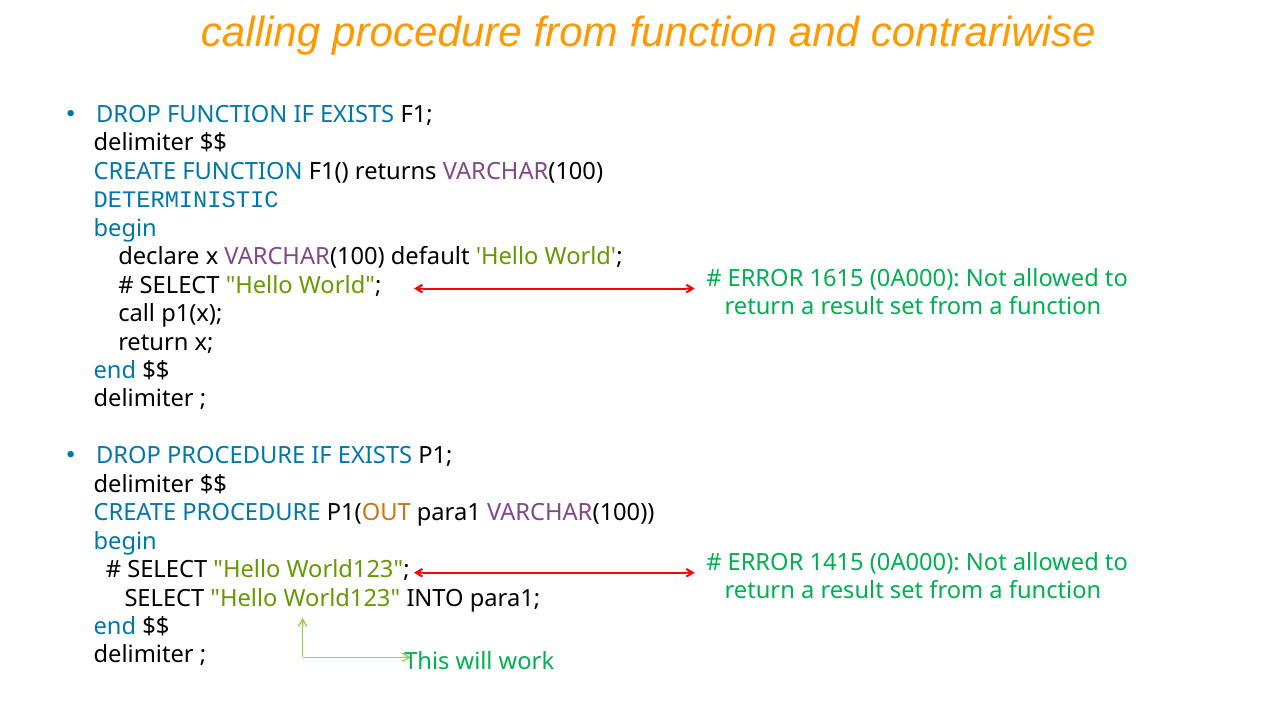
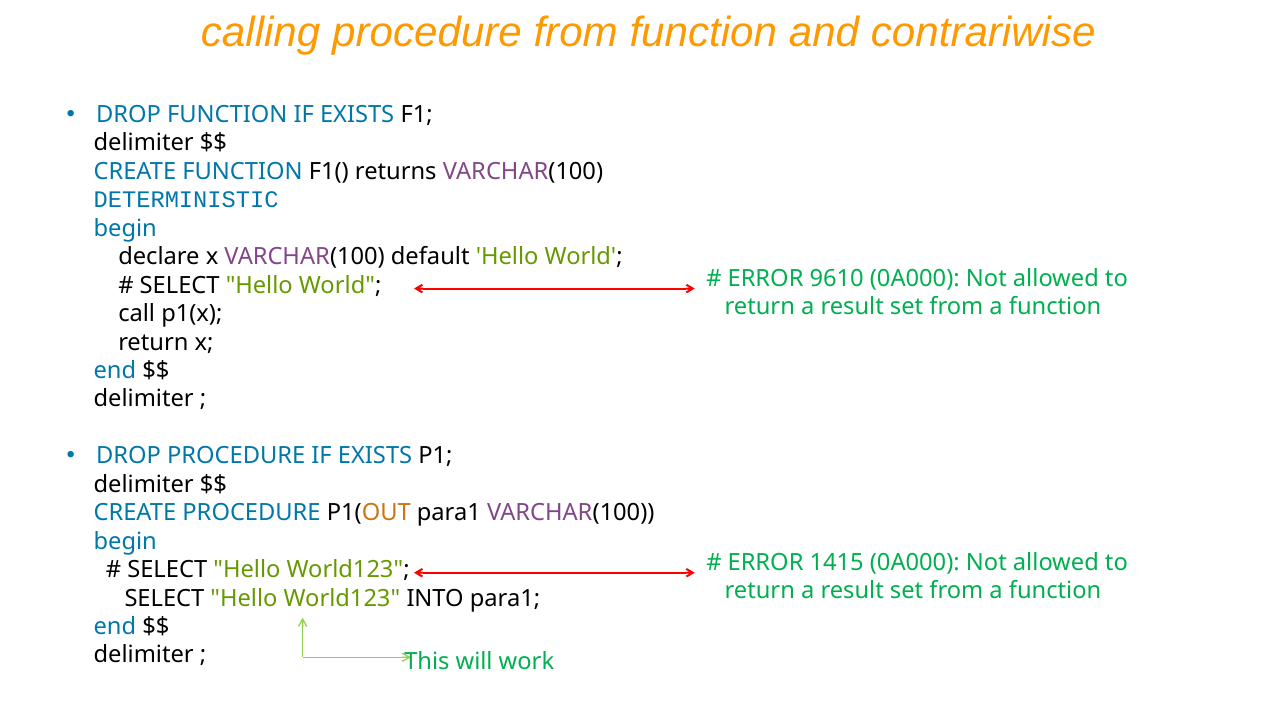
1615: 1615 -> 9610 (837, 278)
